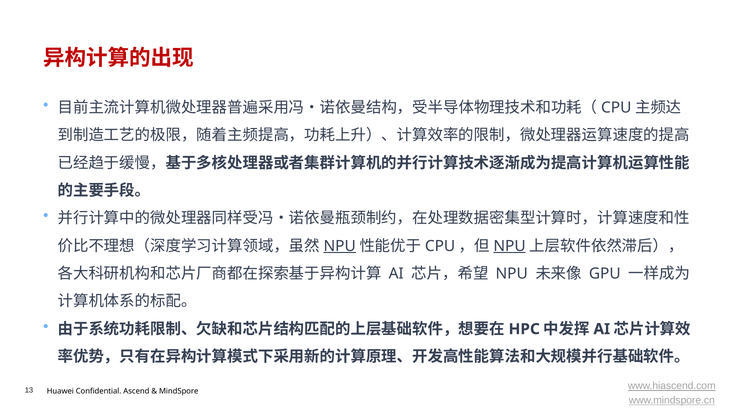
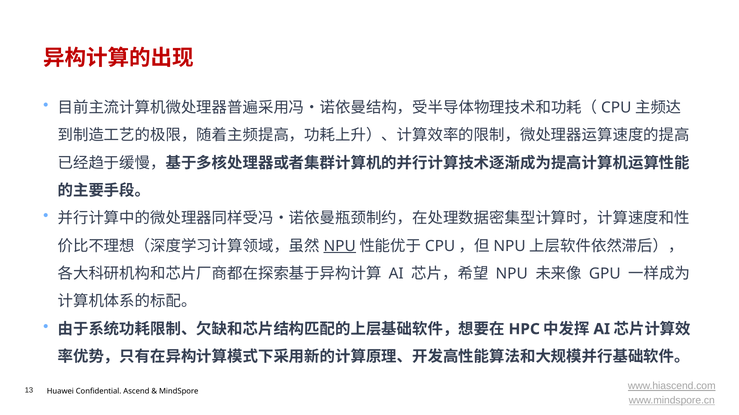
NPU underline: present -> none (510, 246)
